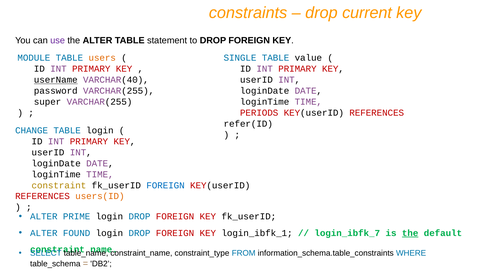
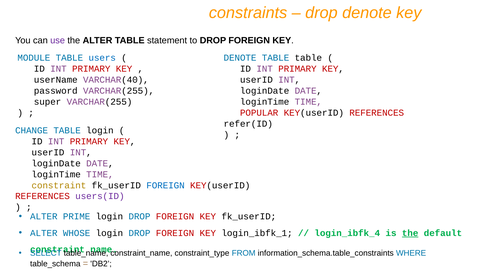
drop current: current -> denote (367, 13)
users colour: orange -> blue (102, 58)
SINGLE: SINGLE -> DENOTE (240, 58)
TABLE value: value -> table (308, 58)
userName underline: present -> none (56, 80)
PERIODS: PERIODS -> POPULAR (259, 113)
users(ID colour: orange -> purple (100, 196)
FOUND: FOUND -> WHOSE (77, 232)
login_ibfk_7: login_ibfk_7 -> login_ibfk_4 (347, 232)
